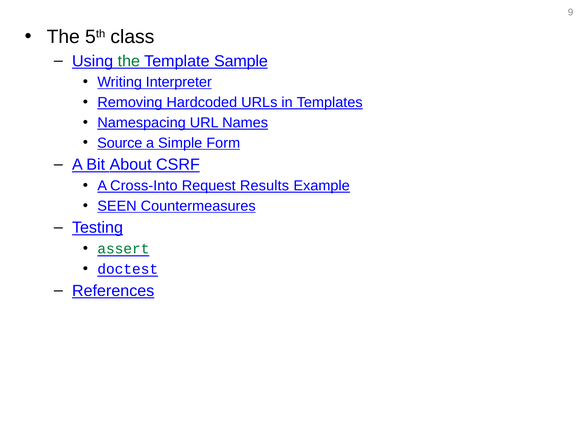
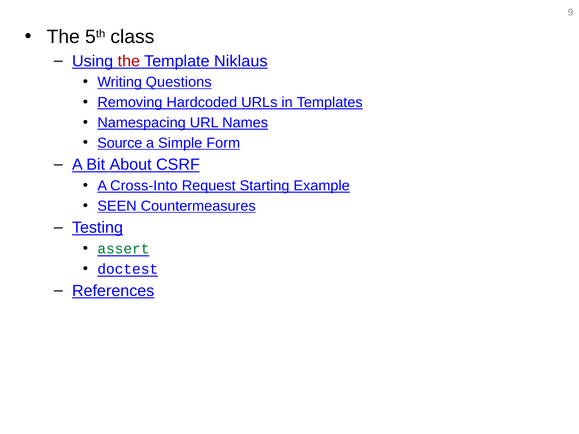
the colour: green -> red (129, 61)
Sample: Sample -> Niklaus (241, 61)
Interpreter: Interpreter -> Questions (179, 82)
Results: Results -> Starting (265, 186)
